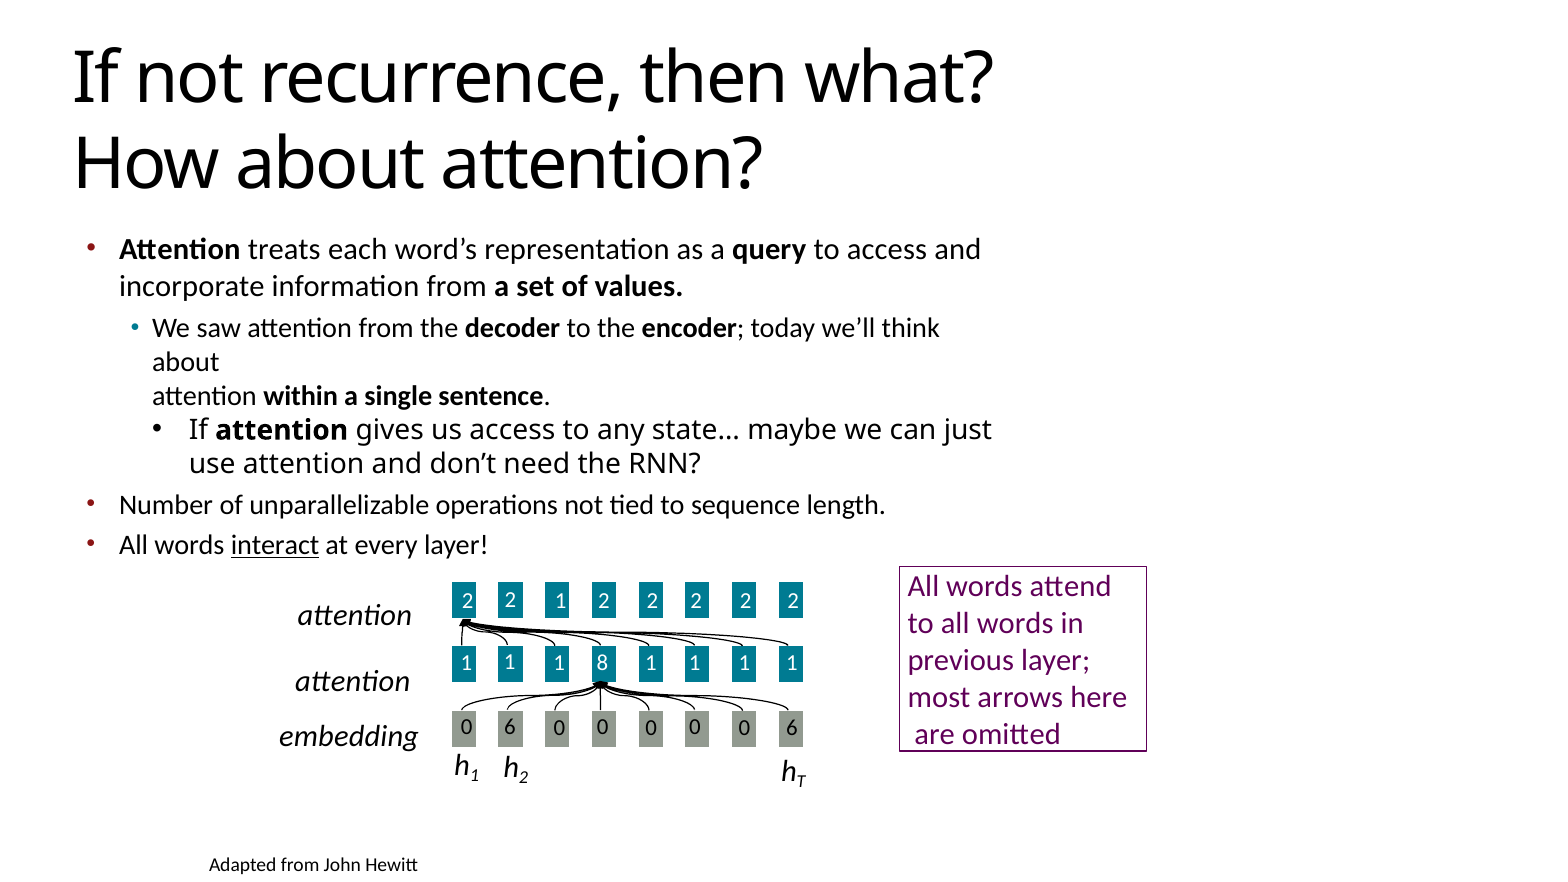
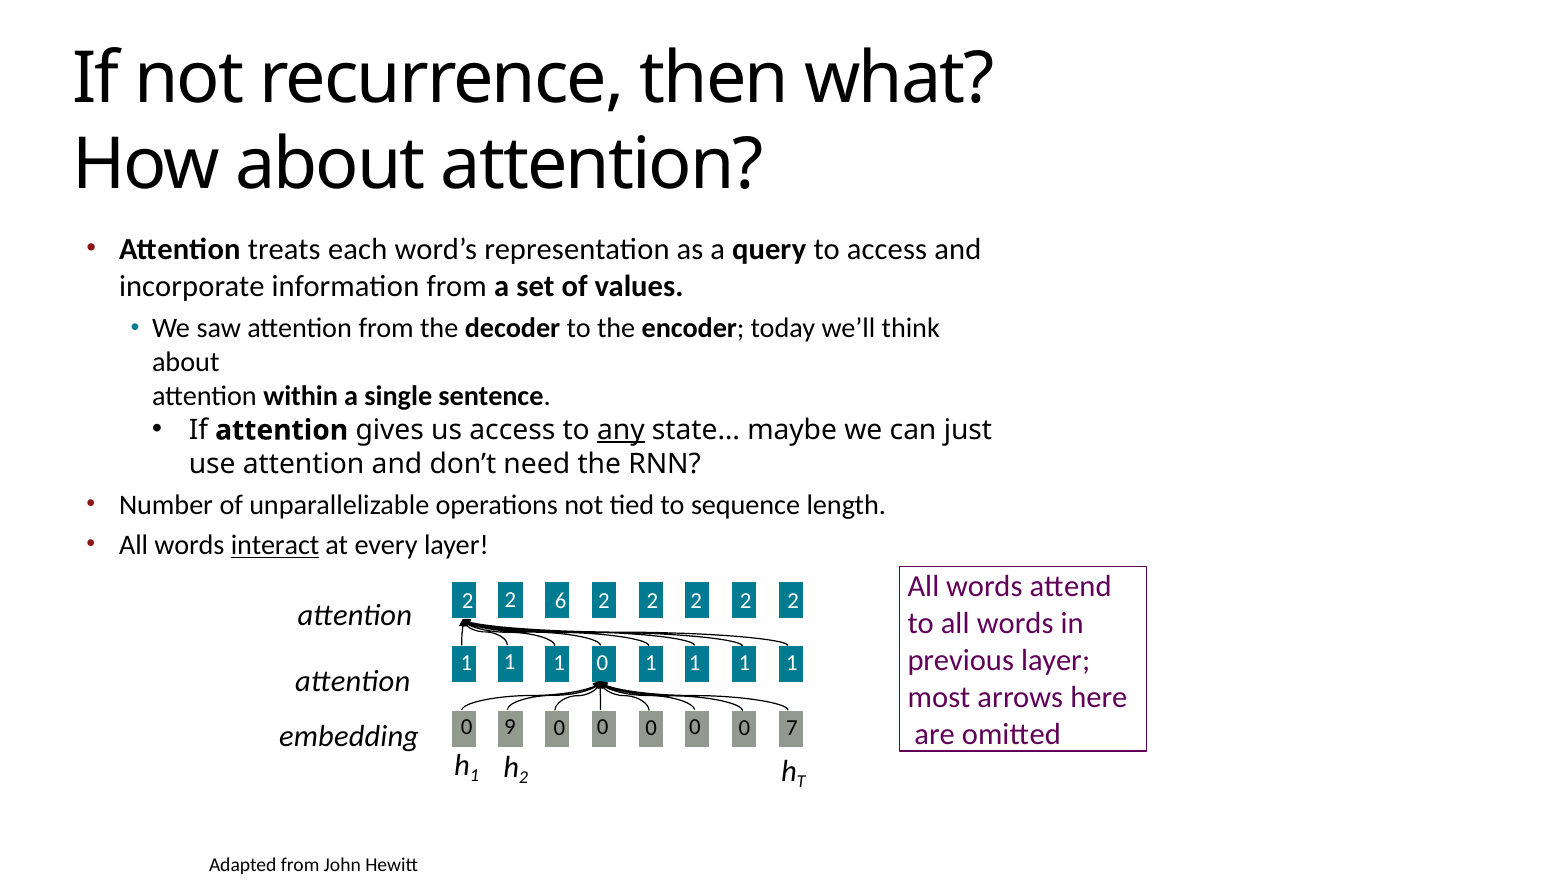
any underline: none -> present (621, 430)
1: 1 -> 6 (561, 601)
8: 8 -> 0 (602, 663)
6: 6 -> 9 (510, 727)
0 0 6: 6 -> 7 (792, 727)
